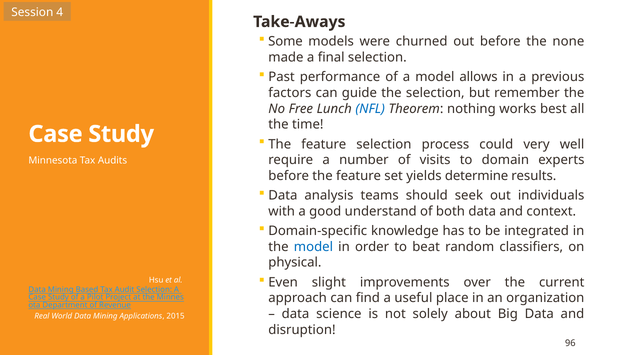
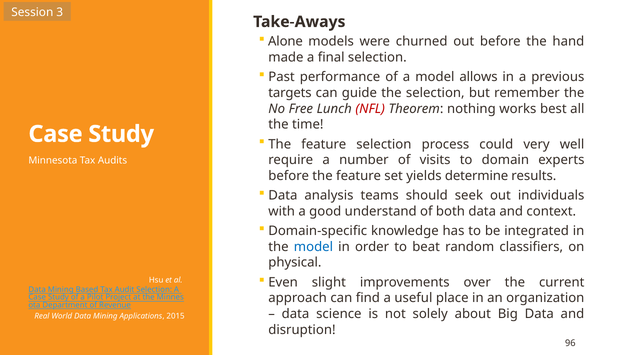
4: 4 -> 3 (60, 12)
Some: Some -> Alone (285, 42)
none: none -> hand (568, 42)
factors: factors -> targets (290, 93)
NFL colour: blue -> red (370, 109)
